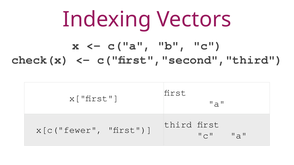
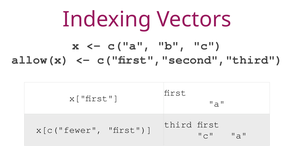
check(x: check(x -> allow(x (40, 60)
